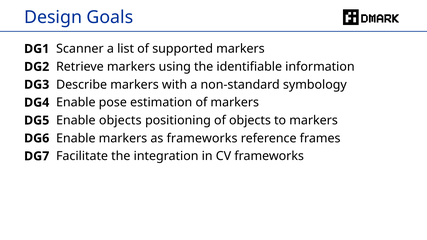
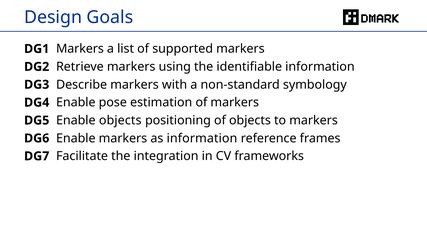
DG1 Scanner: Scanner -> Markers (80, 49)
as frameworks: frameworks -> information (202, 138)
